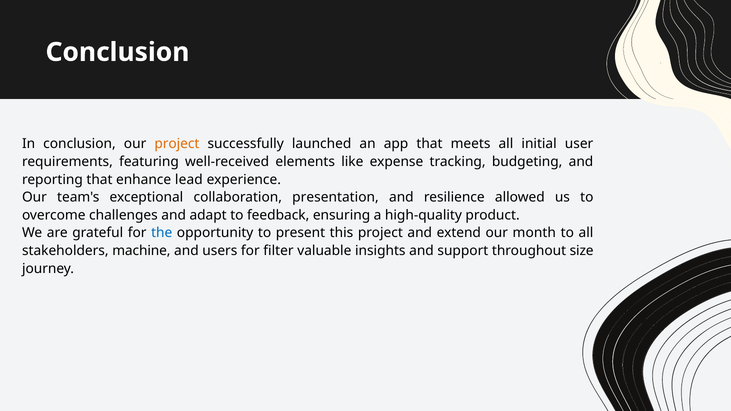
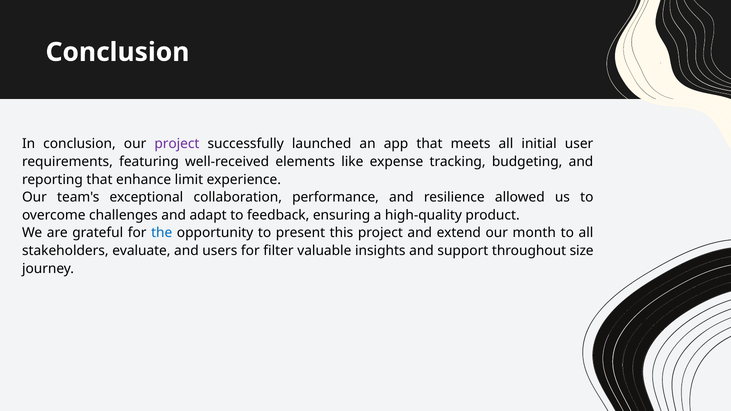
project colour: orange -> purple (177, 144)
lead: lead -> limit (189, 180)
presentation: presentation -> performance (336, 197)
machine: machine -> evaluate (141, 251)
